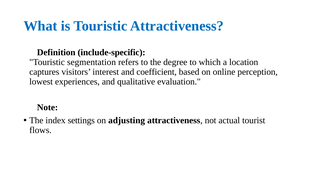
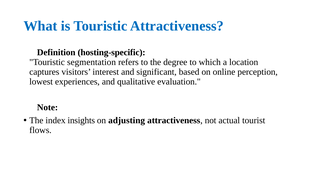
include-specific: include-specific -> hosting-specific (112, 52)
coefficient: coefficient -> significant (157, 72)
settings: settings -> insights (81, 120)
